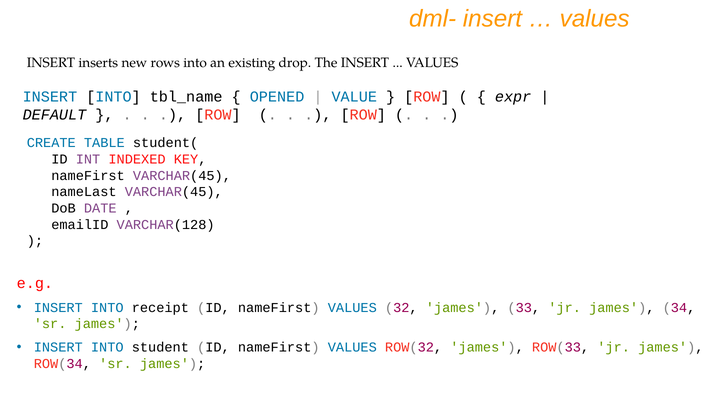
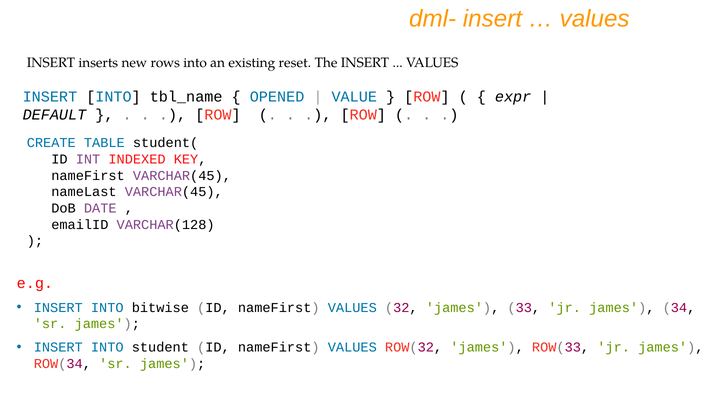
drop: drop -> reset (295, 63)
receipt: receipt -> bitwise (160, 308)
